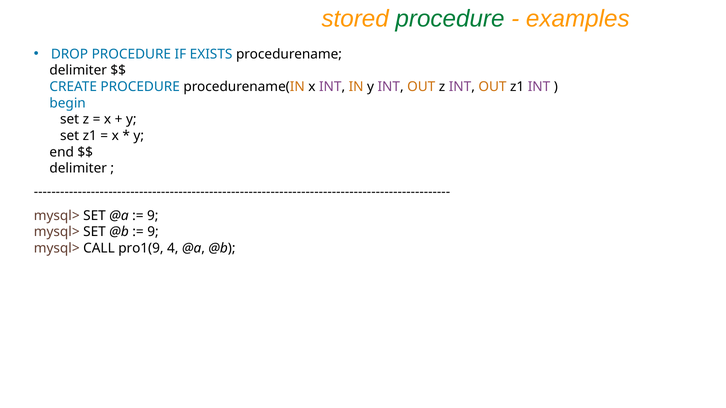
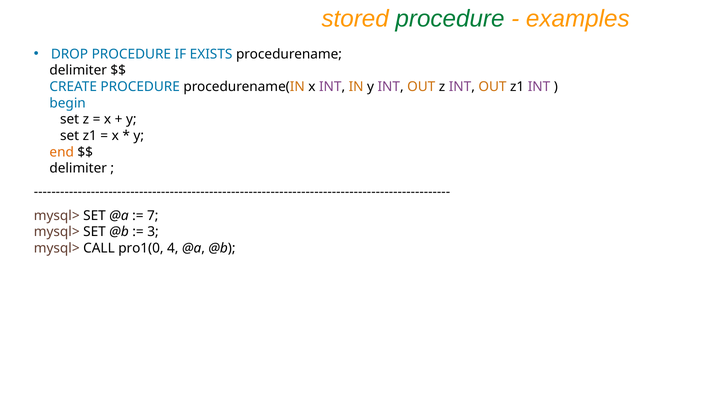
end colour: black -> orange (62, 152)
9: 9 -> 7 (153, 216)
9: 9 -> 3 (153, 232)
pro1(9: pro1(9 -> pro1(0 (141, 248)
